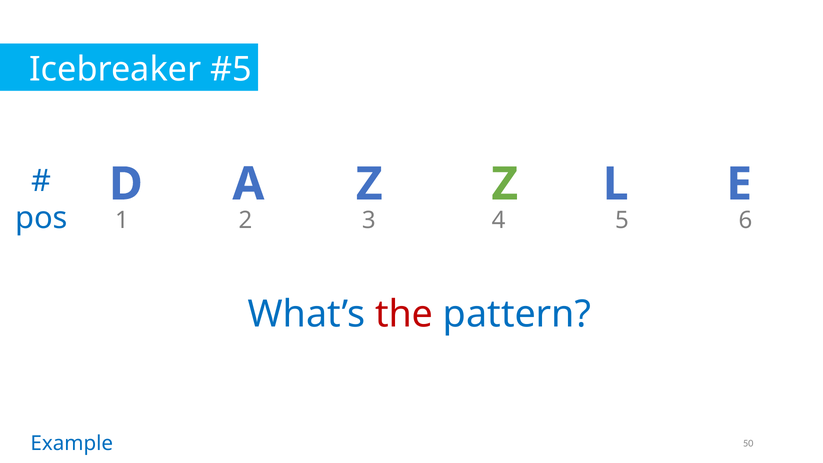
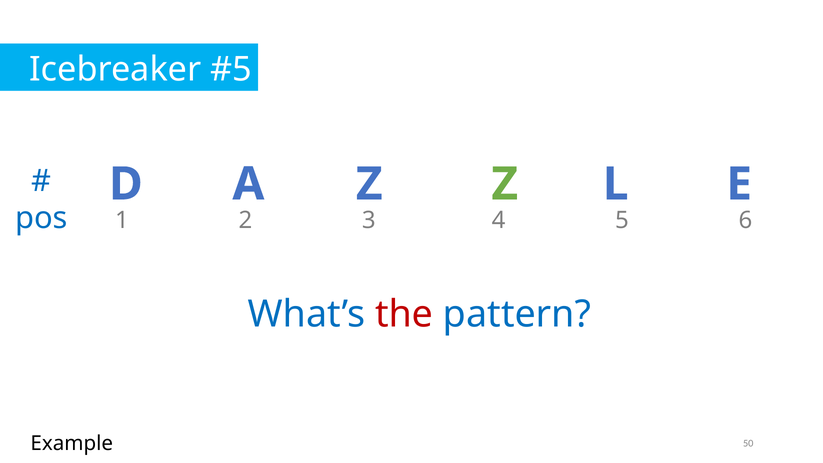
Example colour: blue -> black (72, 443)
